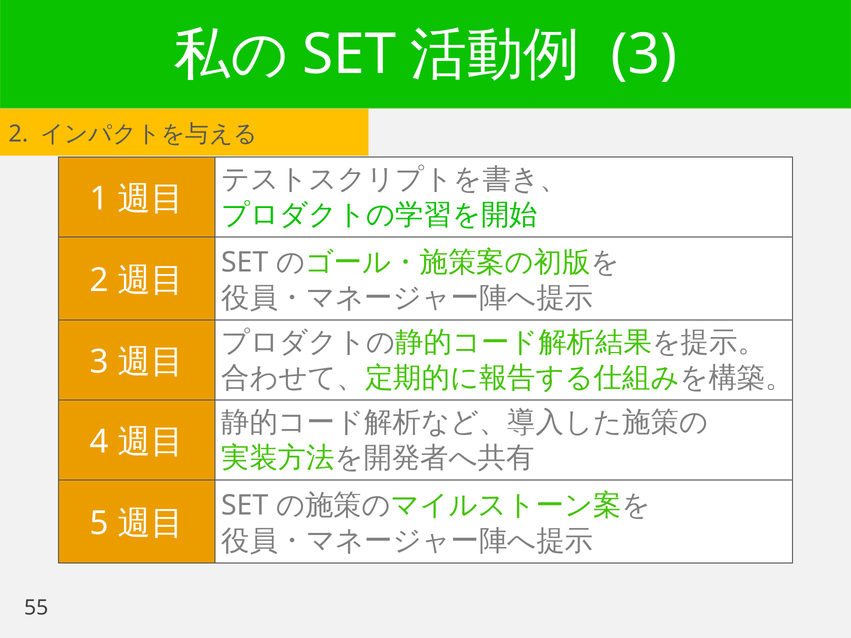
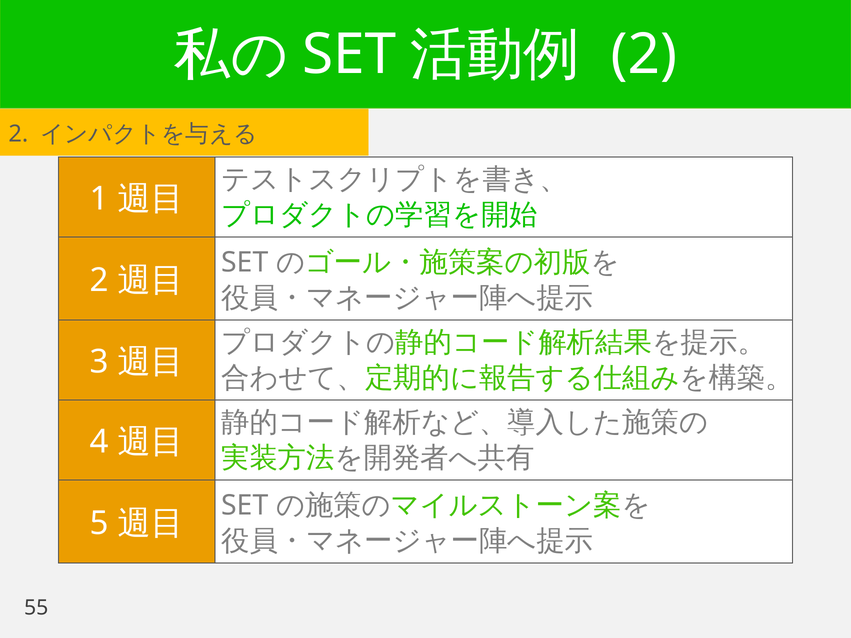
3: 3 -> 2 (644, 55)
